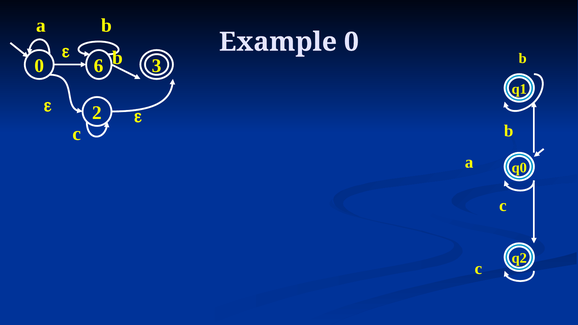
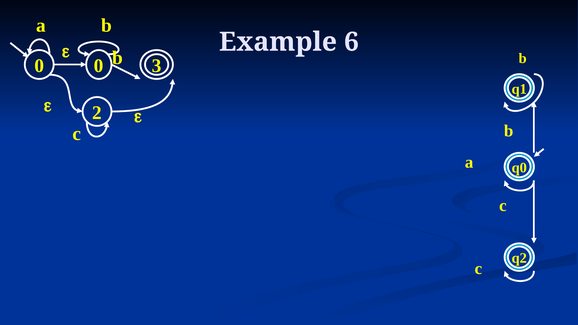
Example 0: 0 -> 6 (351, 42)
0 6: 6 -> 0 (99, 66)
